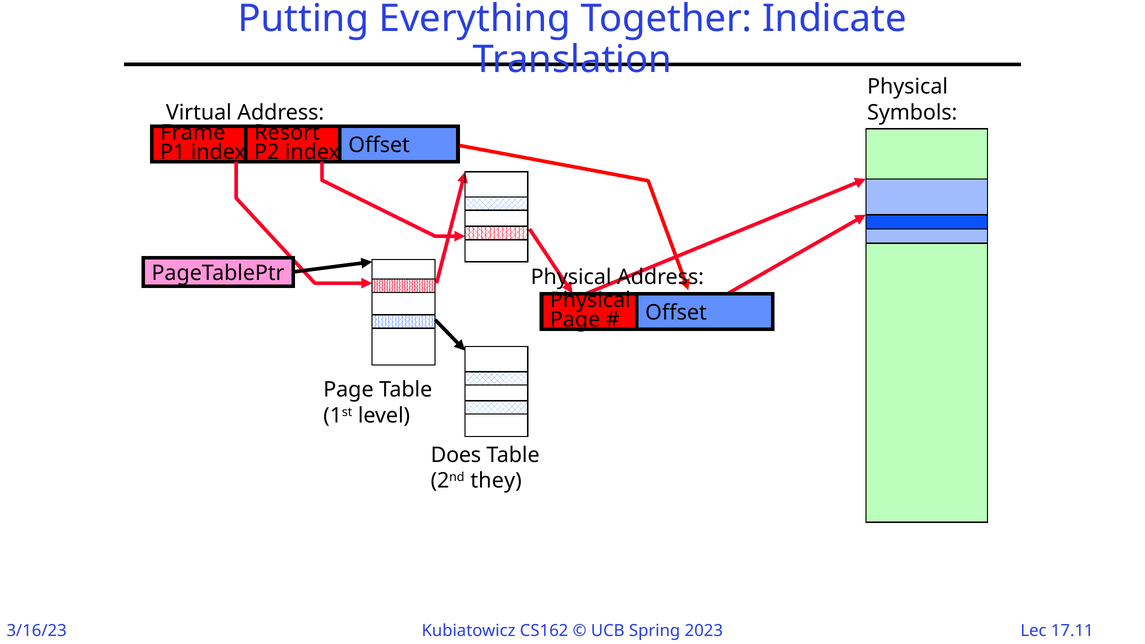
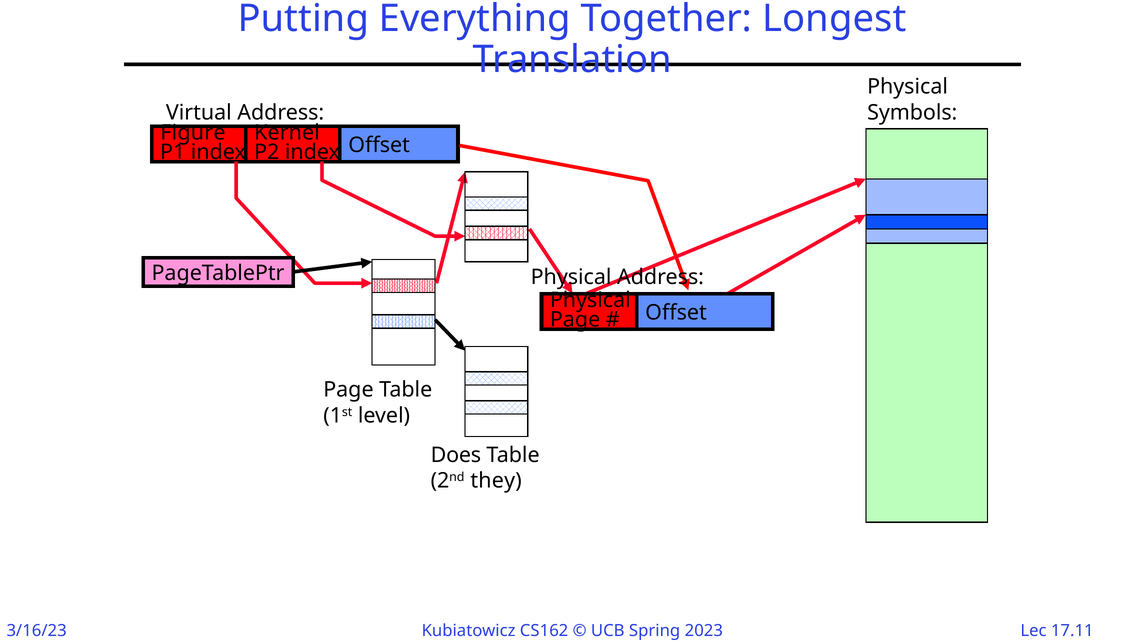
Indicate: Indicate -> Longest (834, 18)
Frame: Frame -> Figure (193, 133)
Resort: Resort -> Kernel (287, 133)
